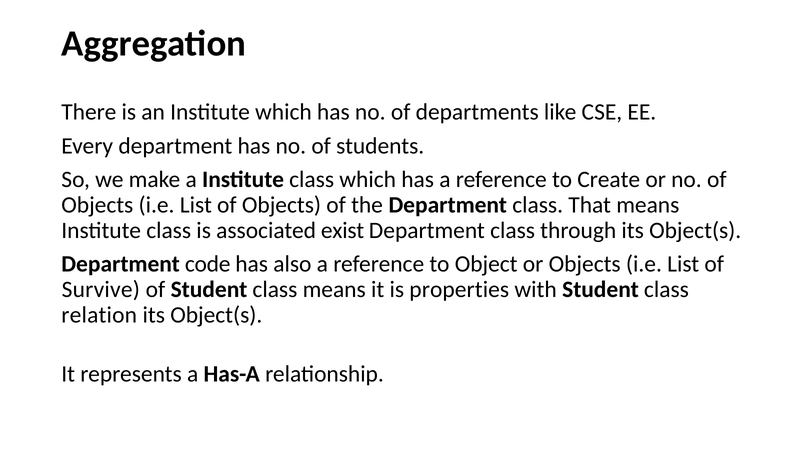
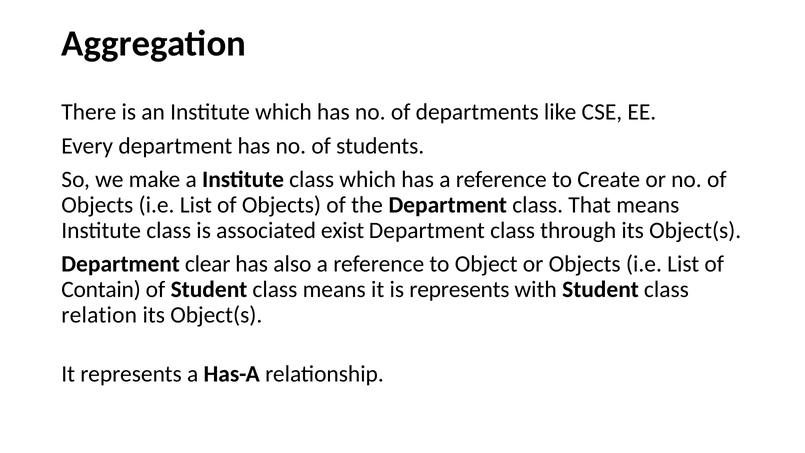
code: code -> clear (208, 264)
Survive: Survive -> Contain (101, 289)
is properties: properties -> represents (459, 289)
